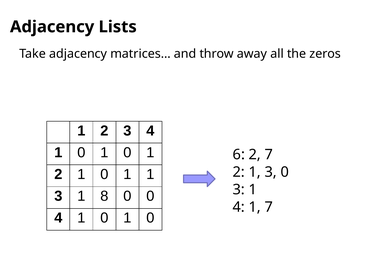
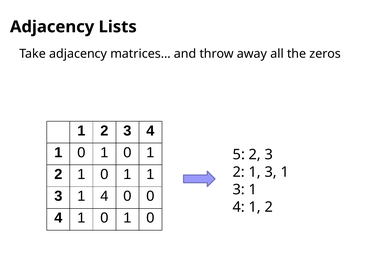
6: 6 -> 5 (239, 155)
7: 7 -> 3 (269, 155)
2 1 3 0: 0 -> 1 (285, 172)
8: 8 -> 4 (104, 197)
4 1 7: 7 -> 2 (269, 207)
